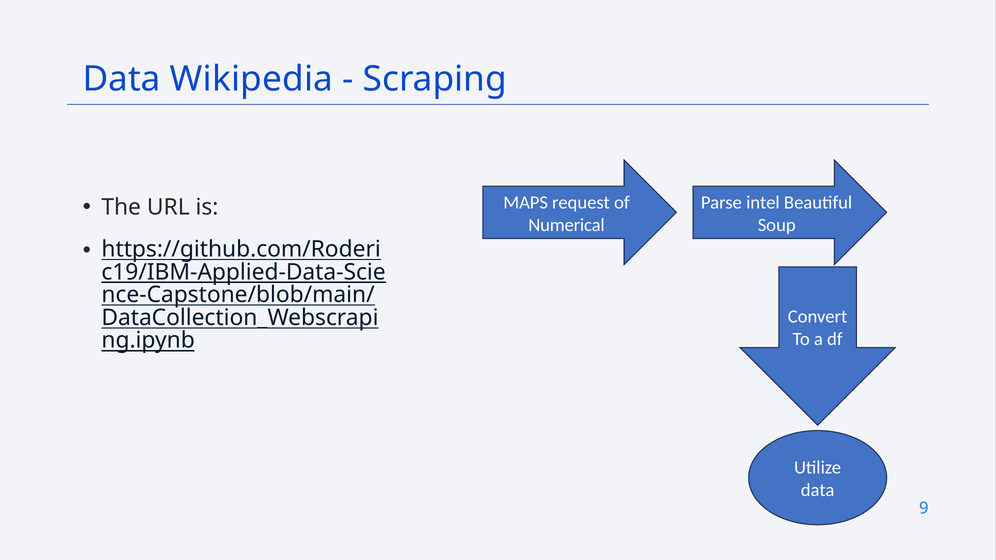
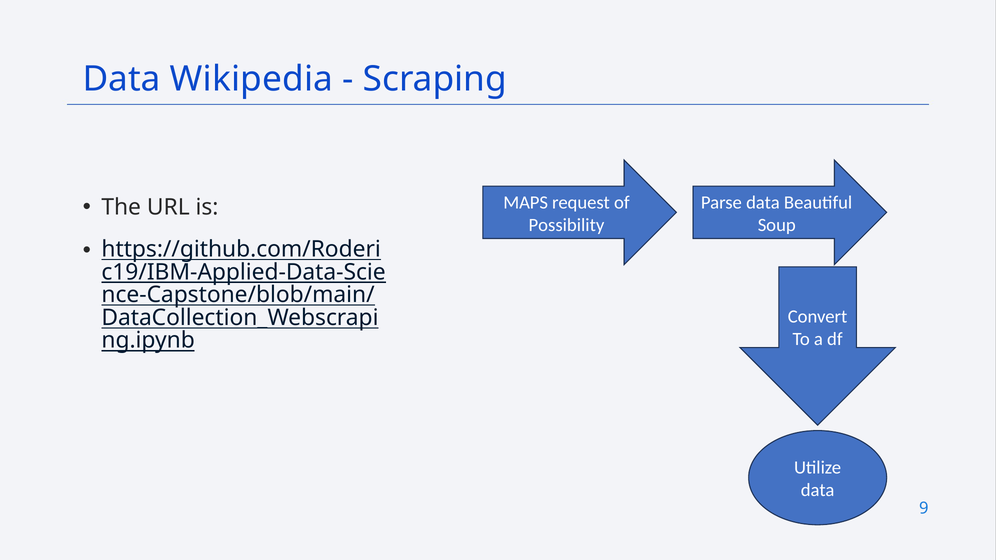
Parse intel: intel -> data (763, 203)
Numerical: Numerical -> Possibility (566, 225)
